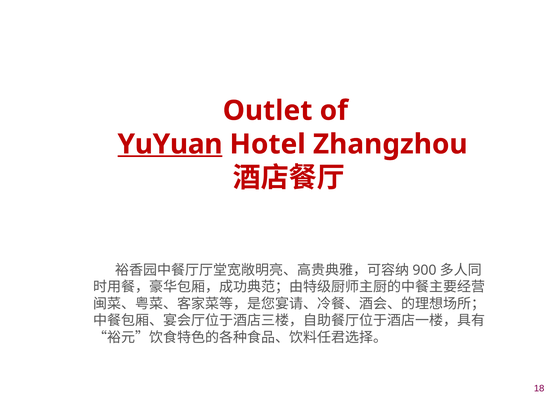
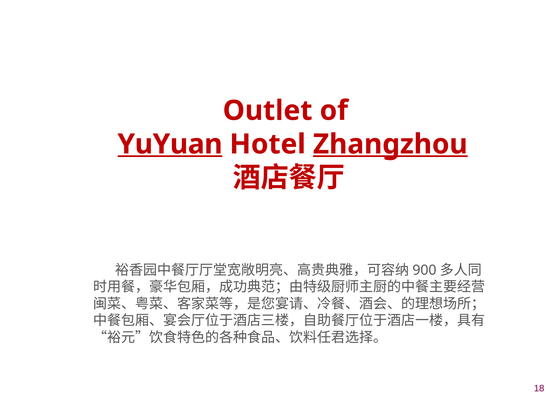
Zhangzhou underline: none -> present (390, 144)
